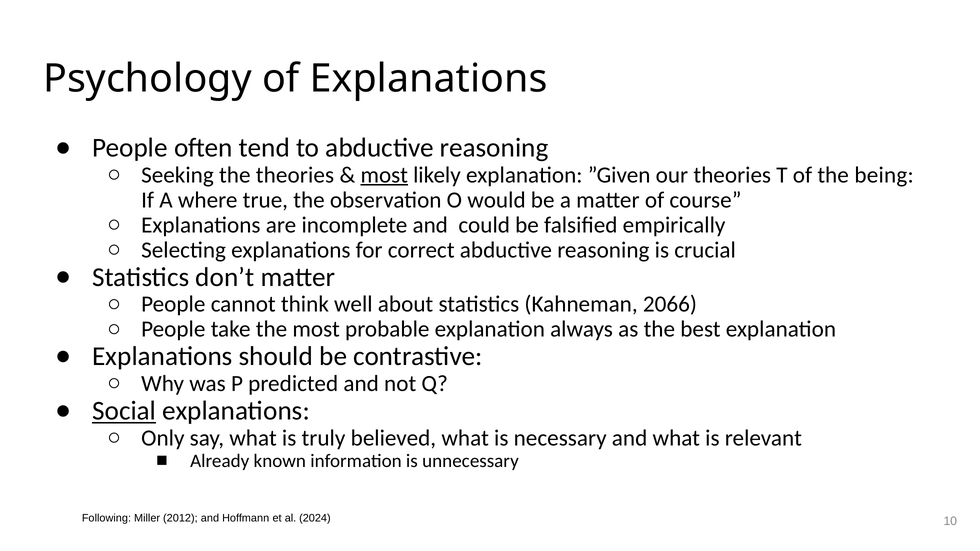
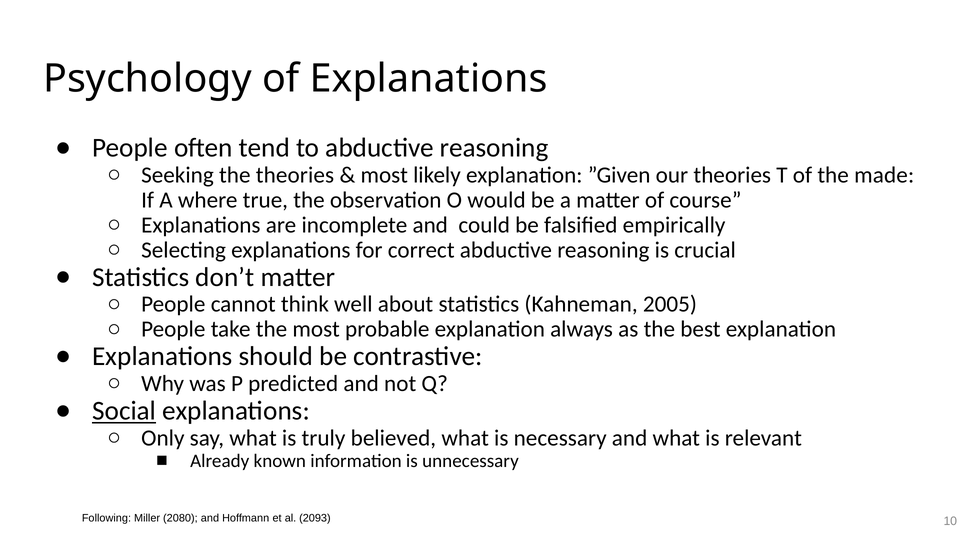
most underline: present -> none (384, 175)
being: being -> made (884, 175)
2066: 2066 -> 2005 (670, 304)
2012: 2012 -> 2080 (180, 518)
2024: 2024 -> 2093 (315, 518)
